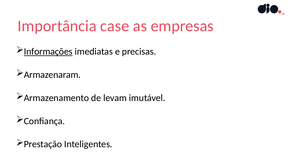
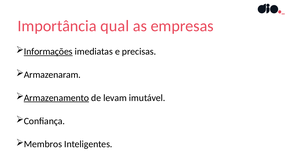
case: case -> qual (115, 26)
Armazenamento underline: none -> present (56, 98)
Prestação: Prestação -> Membros (43, 144)
